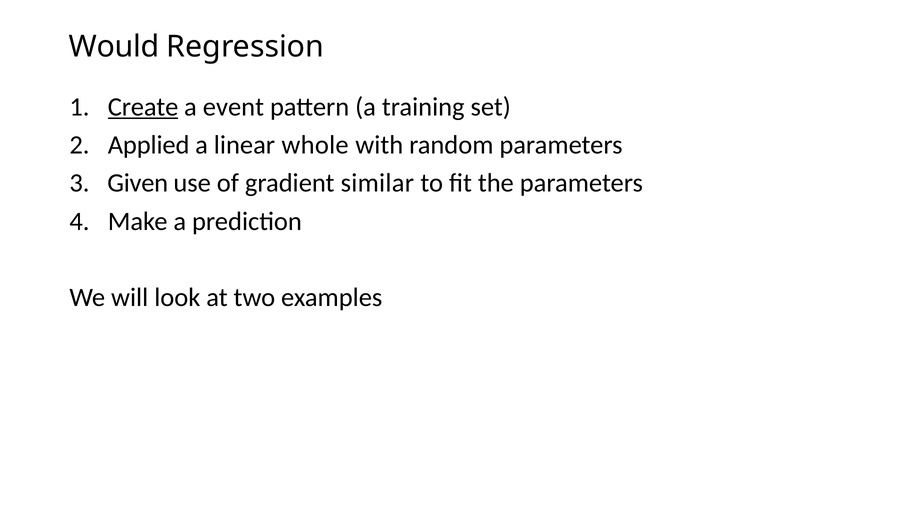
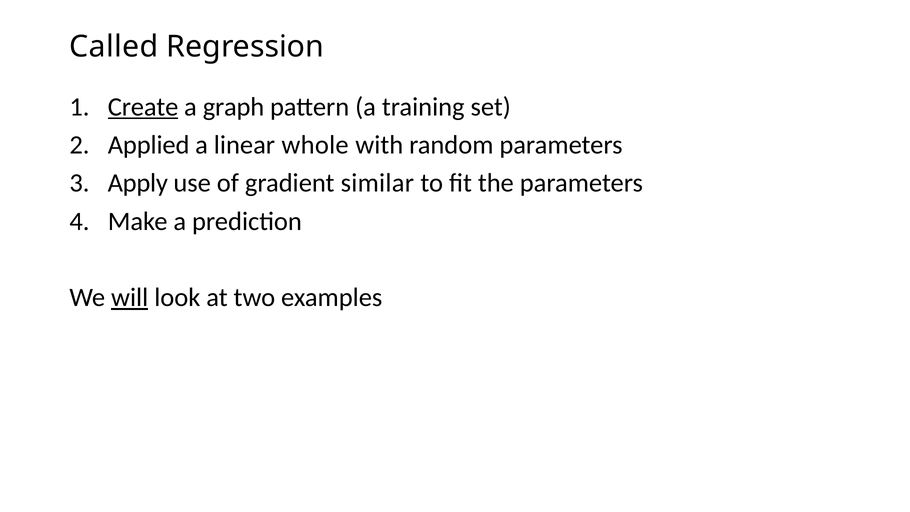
Would: Would -> Called (114, 47)
event: event -> graph (234, 107)
Given: Given -> Apply (138, 183)
will underline: none -> present (130, 298)
